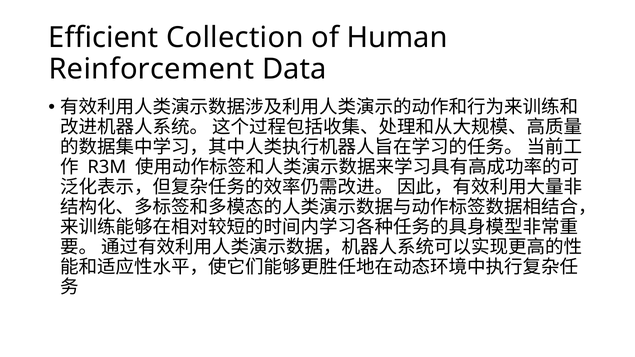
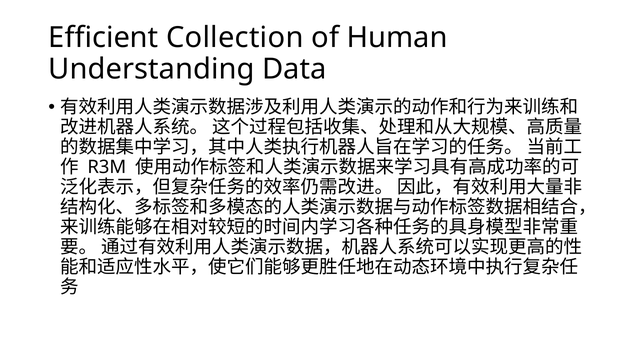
Reinforcement: Reinforcement -> Understanding (151, 69)
